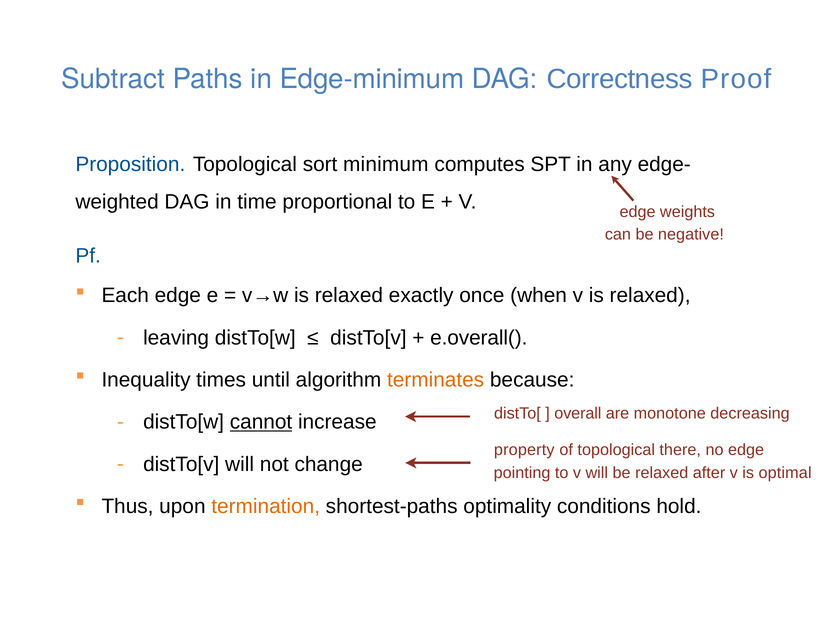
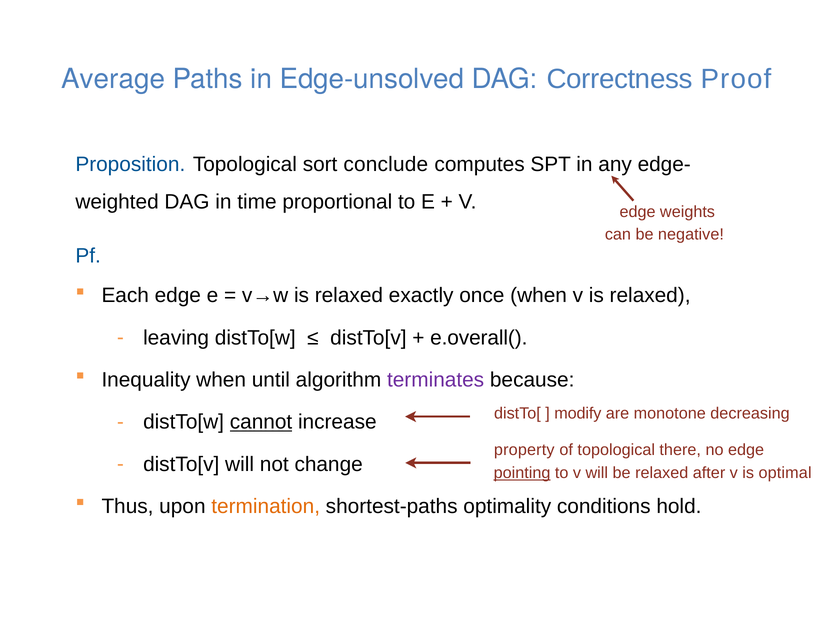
Subtract: Subtract -> Average (113, 79)
Edge-minimum: Edge-minimum -> Edge-unsolved (372, 79)
minimum: minimum -> conclude (386, 164)
Inequality times: times -> when (221, 380)
terminates colour: orange -> purple (436, 380)
overall: overall -> modify (578, 413)
pointing underline: none -> present (522, 473)
